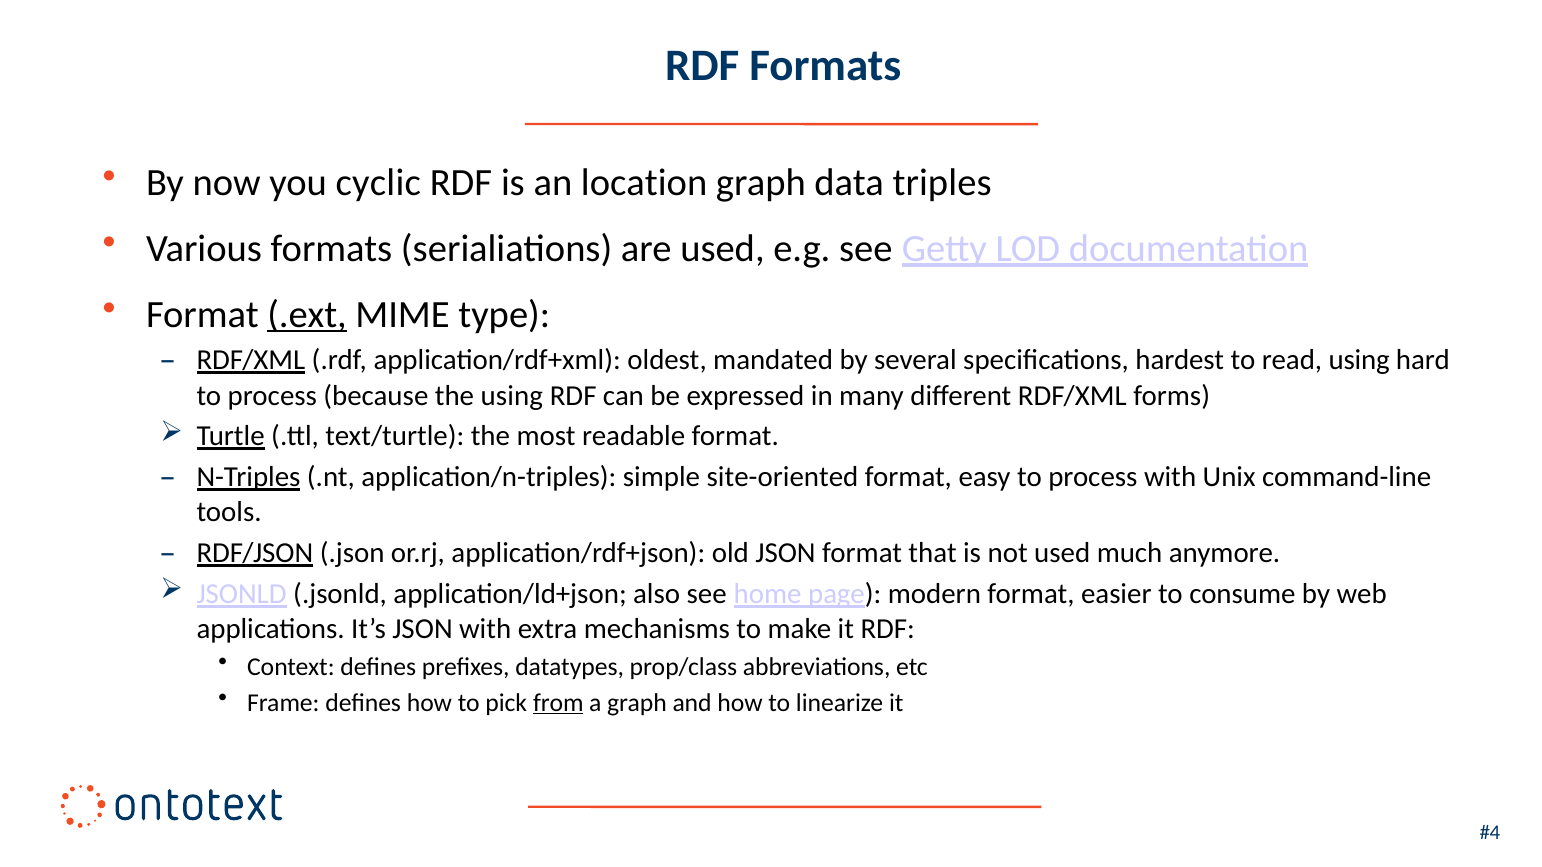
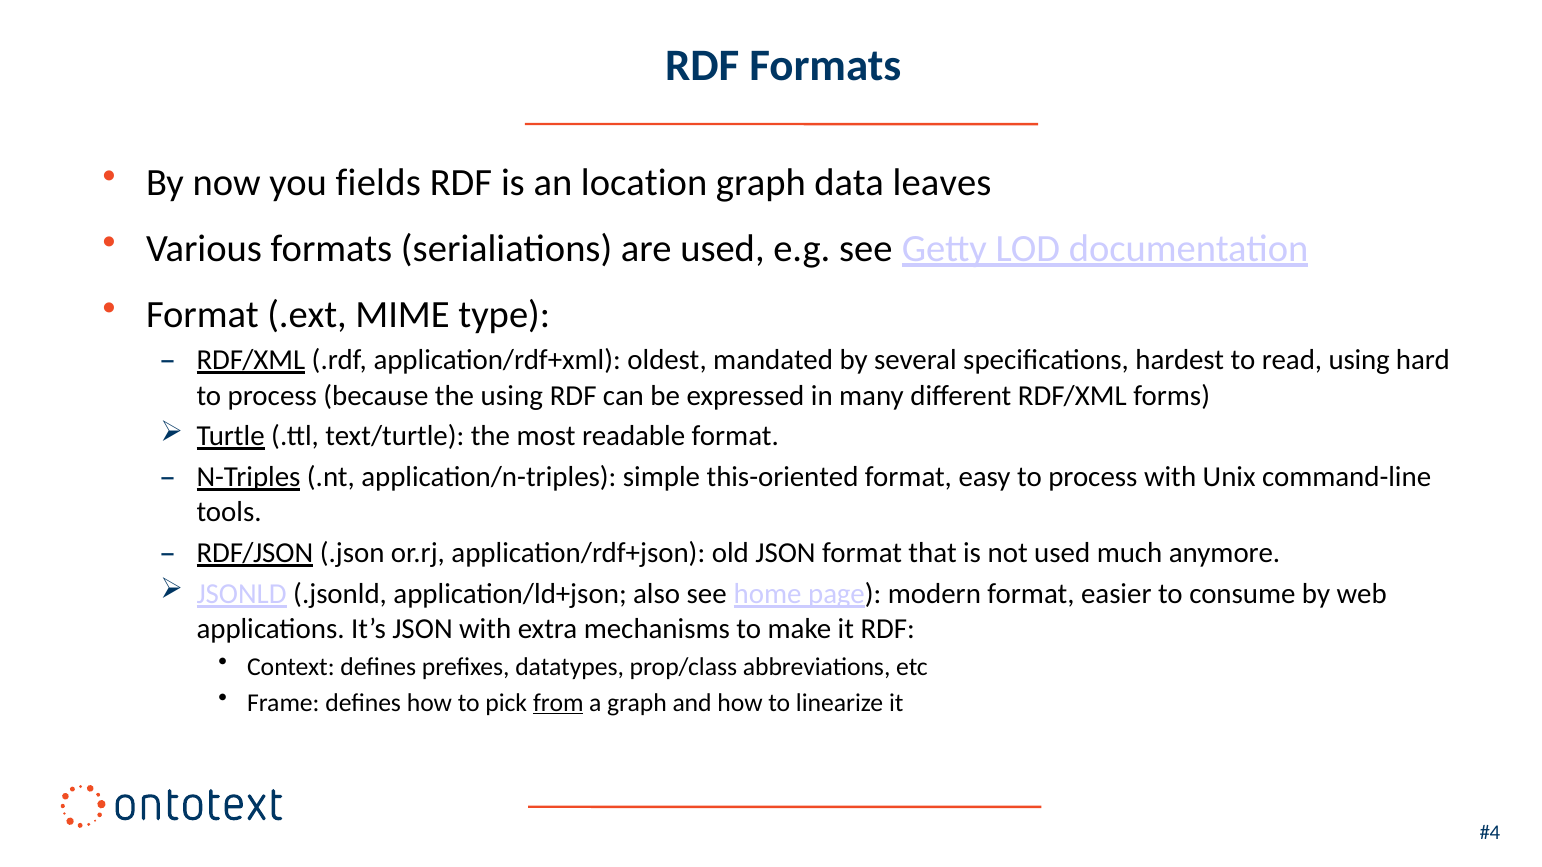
cyclic: cyclic -> fields (378, 183)
triples: triples -> leaves (942, 183)
.ext underline: present -> none (307, 315)
site-oriented: site-oriented -> this-oriented (783, 477)
